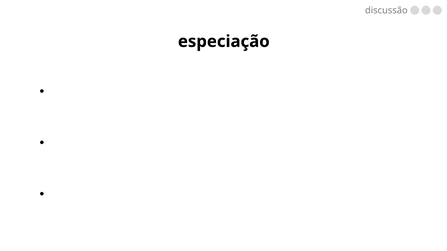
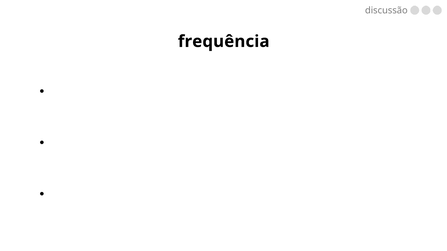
especiação: especiação -> frequência (224, 42)
